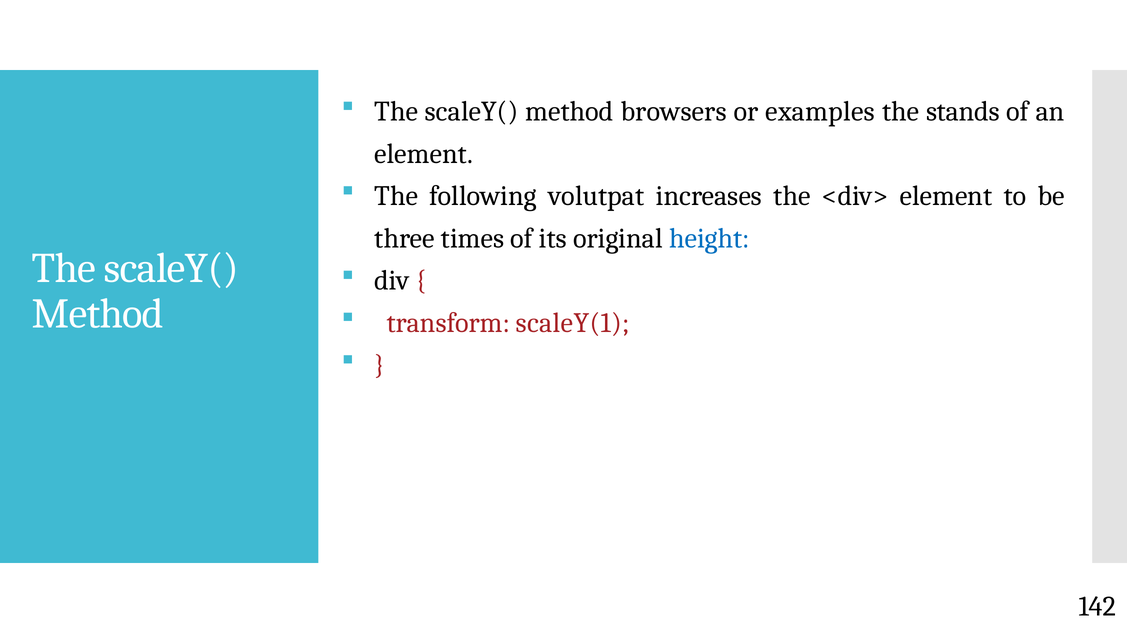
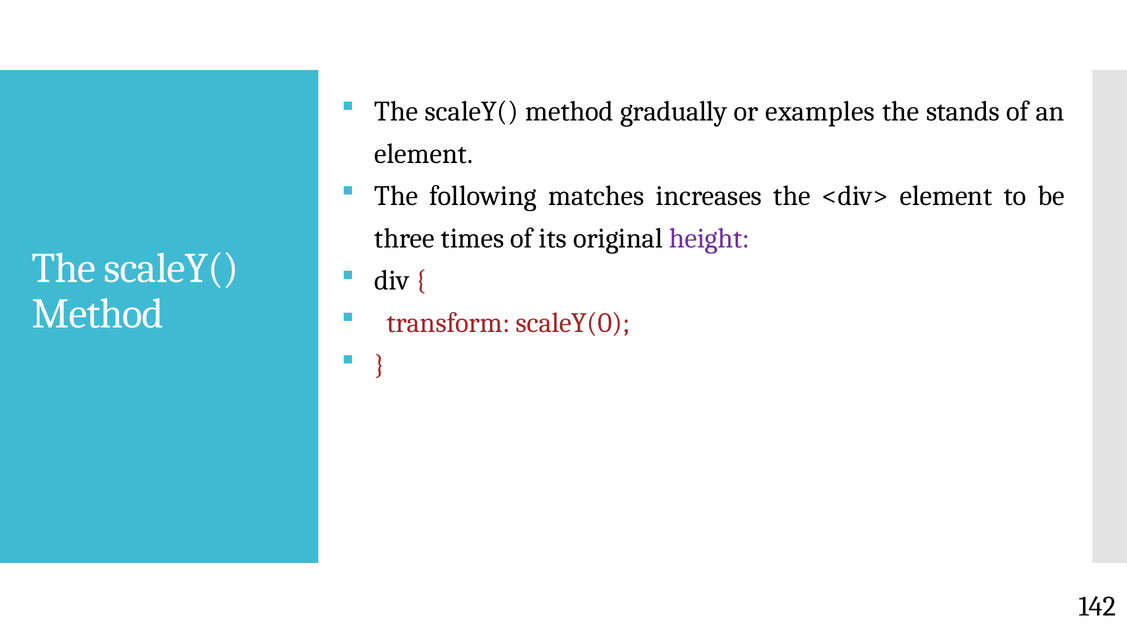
browsers: browsers -> gradually (674, 111)
volutpat: volutpat -> matches (596, 196)
height colour: blue -> purple (709, 238)
scaleY(1: scaleY(1 -> scaleY(0 (573, 323)
